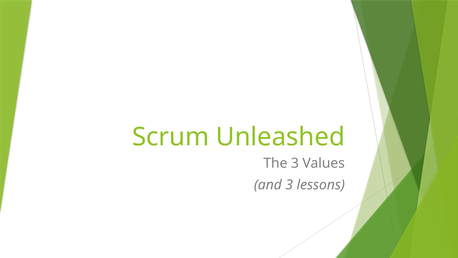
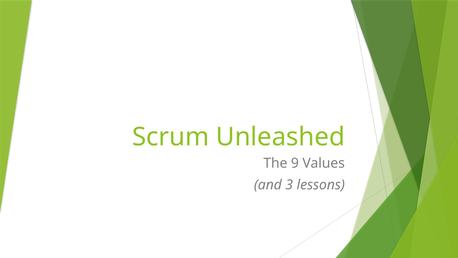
The 3: 3 -> 9 (295, 163)
